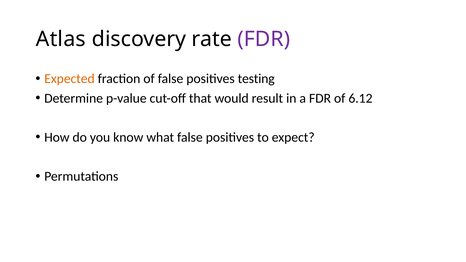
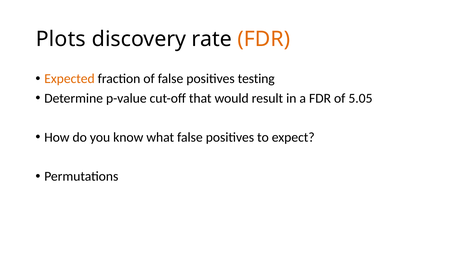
Atlas: Atlas -> Plots (61, 39)
FDR colour: purple -> orange (264, 39)
6.12: 6.12 -> 5.05 (360, 98)
